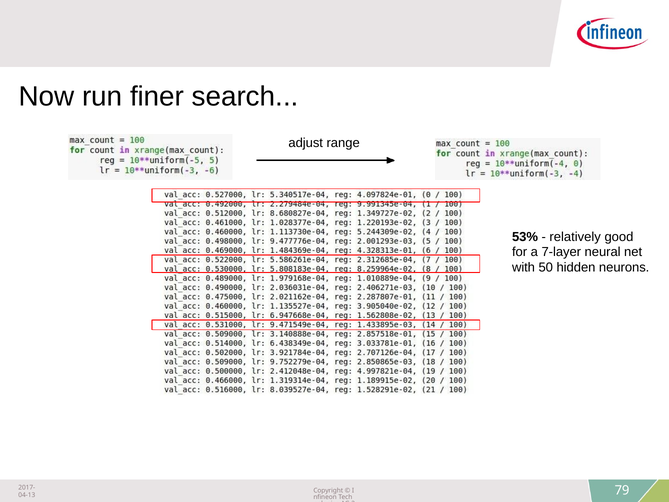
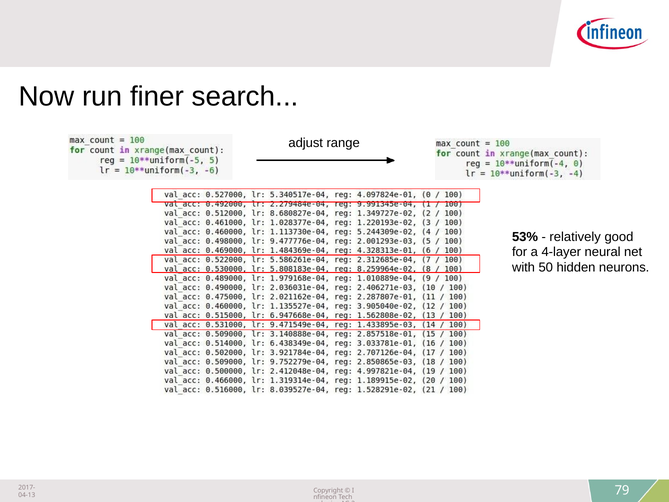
7-layer: 7-layer -> 4-layer (561, 252)
